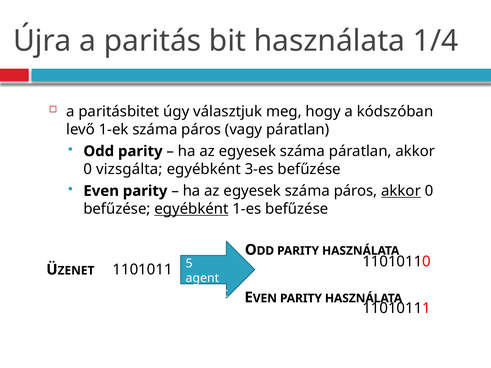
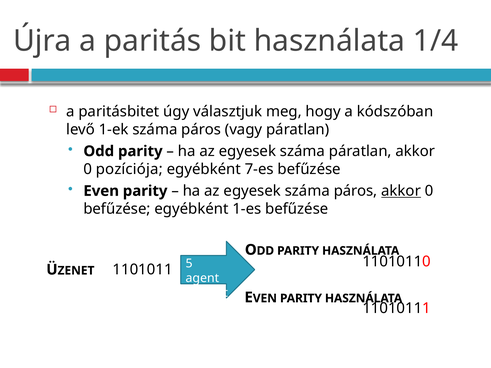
vizsgálta: vizsgálta -> pozíciója (129, 169)
3-es: 3-es -> 7-es (259, 169)
egyébként underline: present -> none (191, 209)
